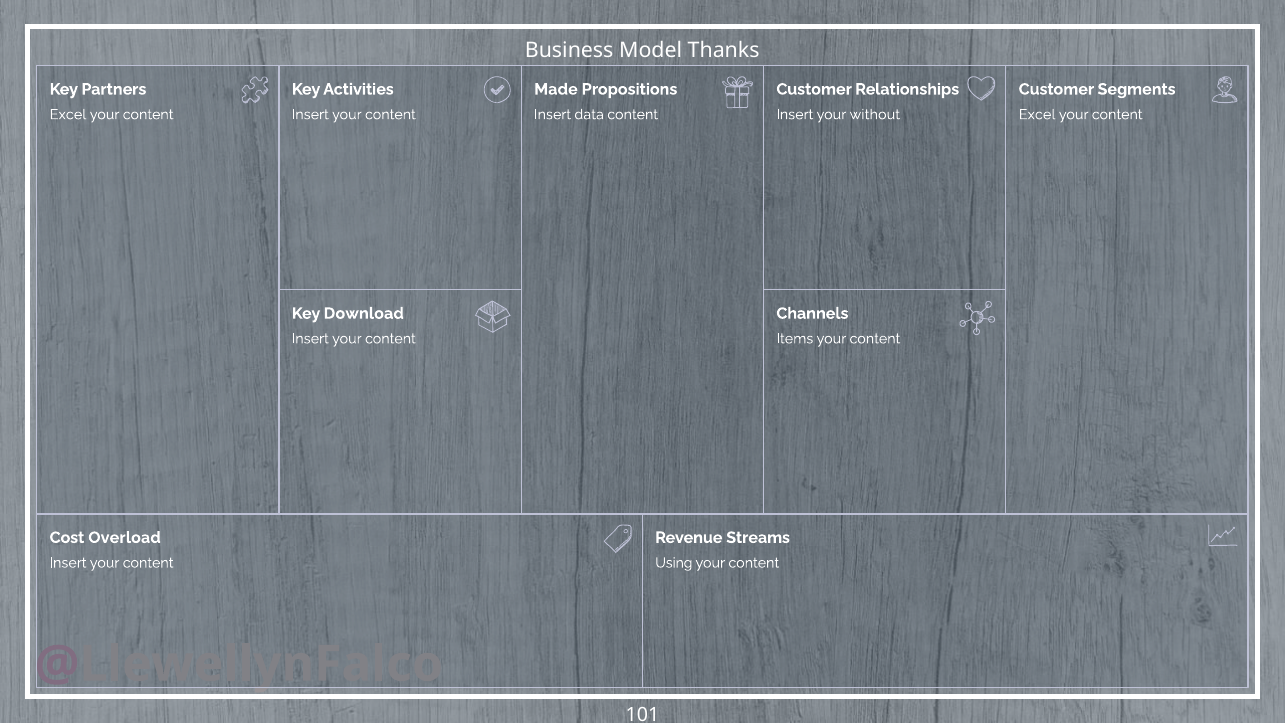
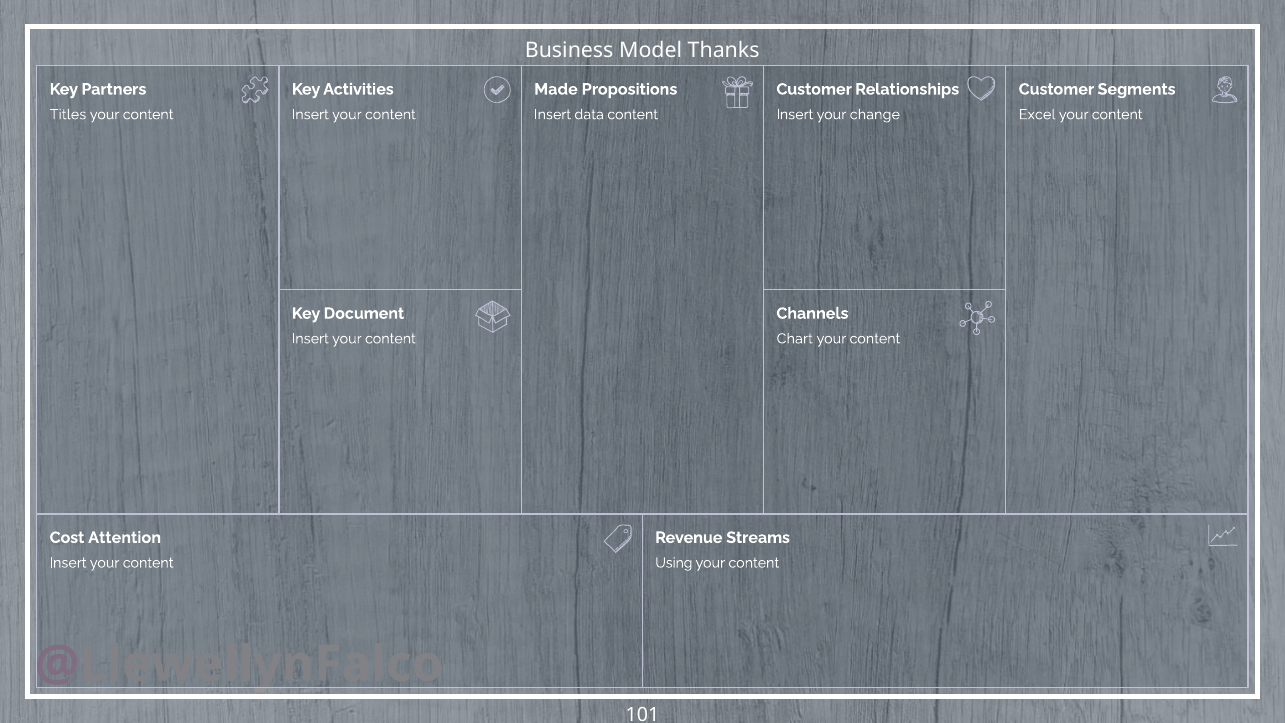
Excel: Excel -> Titles (68, 114)
without: without -> change (875, 114)
Download: Download -> Document (364, 313)
Items: Items -> Chart (795, 339)
Overload: Overload -> Attention (125, 537)
